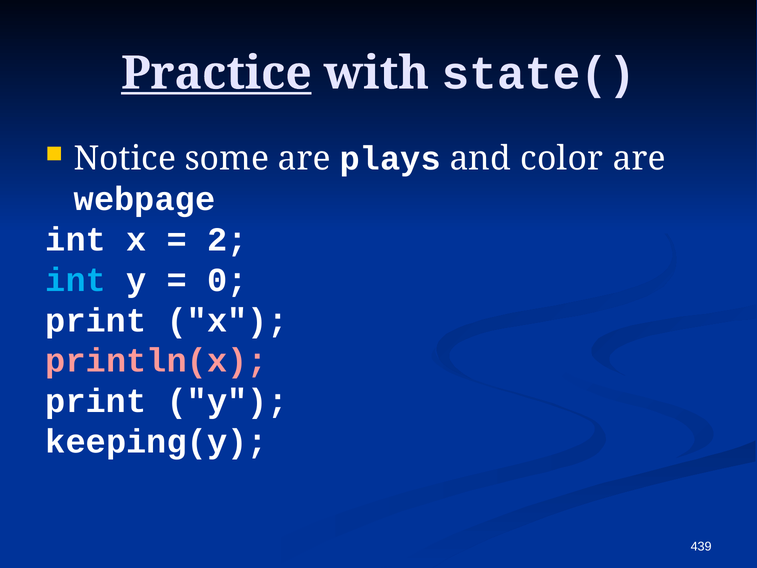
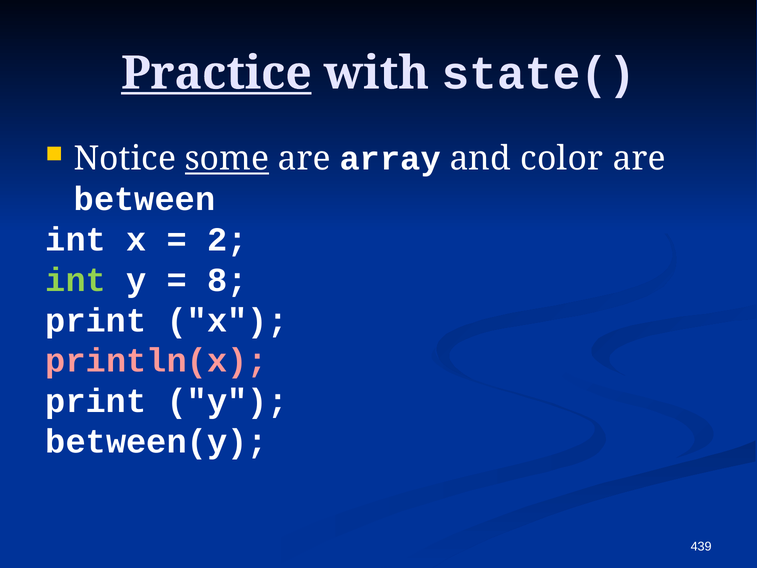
some underline: none -> present (227, 159)
plays: plays -> array (390, 159)
webpage: webpage -> between (145, 199)
int colour: light blue -> light green (76, 280)
0: 0 -> 8 (227, 280)
keeping(y: keeping(y -> between(y (157, 441)
